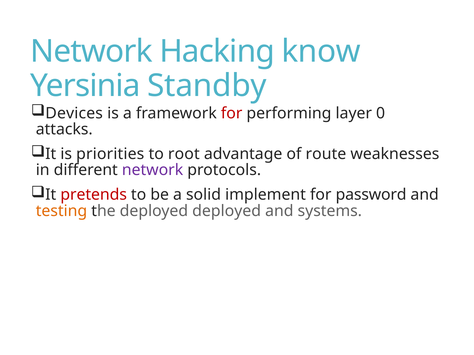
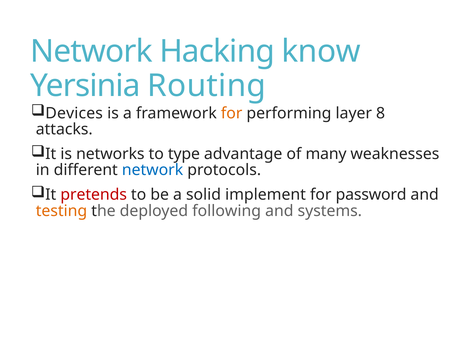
Standby: Standby -> Routing (207, 86)
for colour: red -> orange (232, 113)
0: 0 -> 8 (381, 113)
priorities: priorities -> networks (110, 154)
root: root -> type (184, 154)
route: route -> many (326, 154)
network colour: purple -> blue (153, 170)
deployed deployed: deployed -> following (227, 211)
